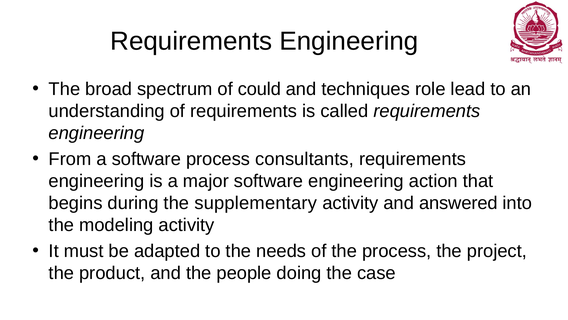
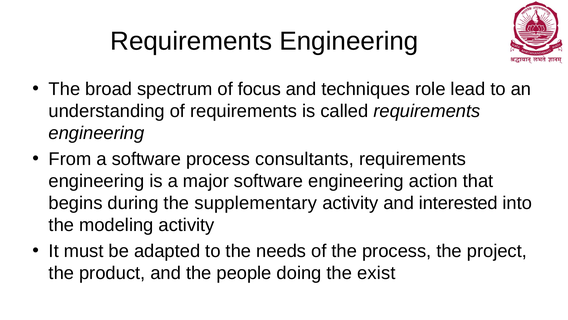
could: could -> focus (259, 89)
answered: answered -> interested (458, 203)
case: case -> exist (376, 273)
